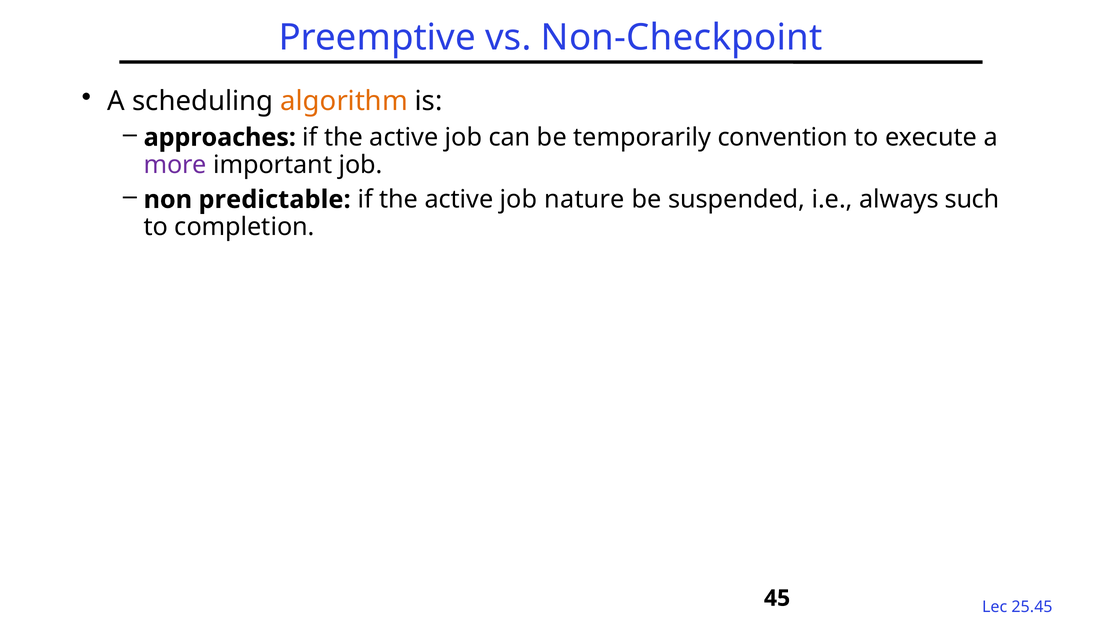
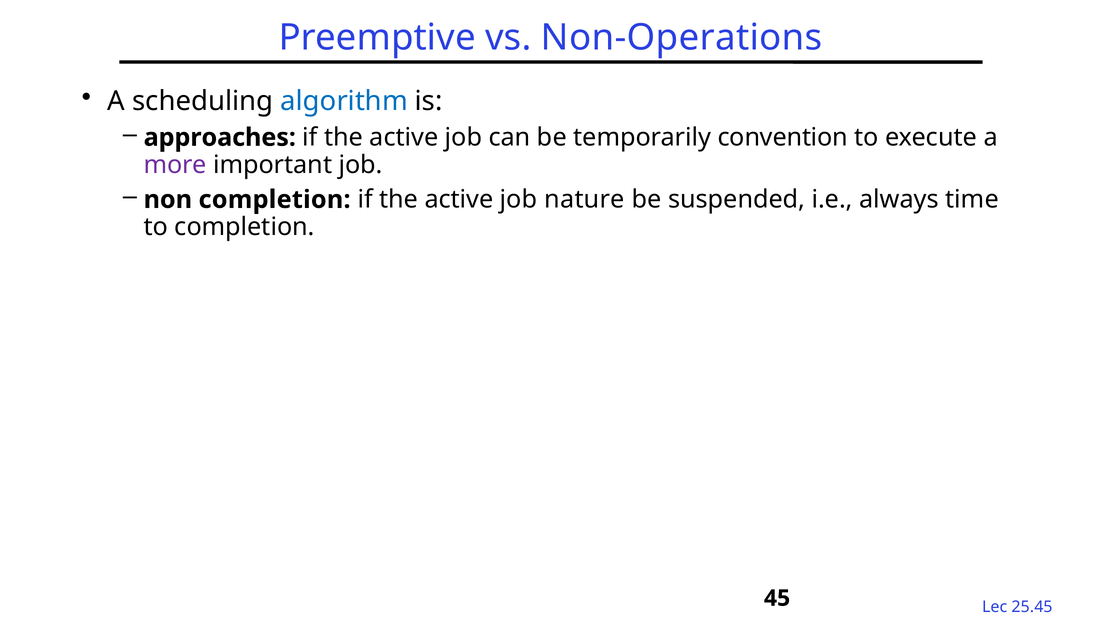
Non-Checkpoint: Non-Checkpoint -> Non-Operations (682, 38)
algorithm colour: orange -> blue (344, 101)
non predictable: predictable -> completion (275, 200)
such: such -> time (972, 200)
